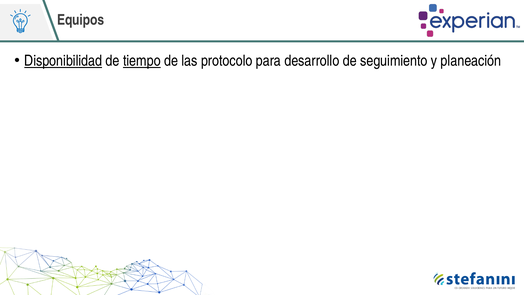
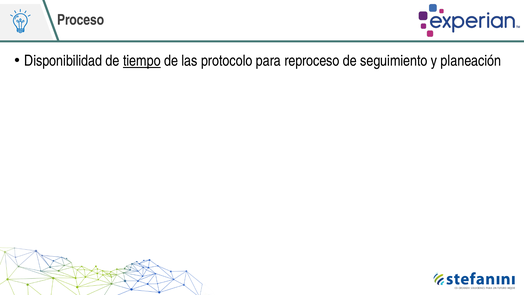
Equipos: Equipos -> Proceso (81, 20)
Disponibilidad underline: present -> none (63, 61)
desarrollo: desarrollo -> reproceso (312, 61)
